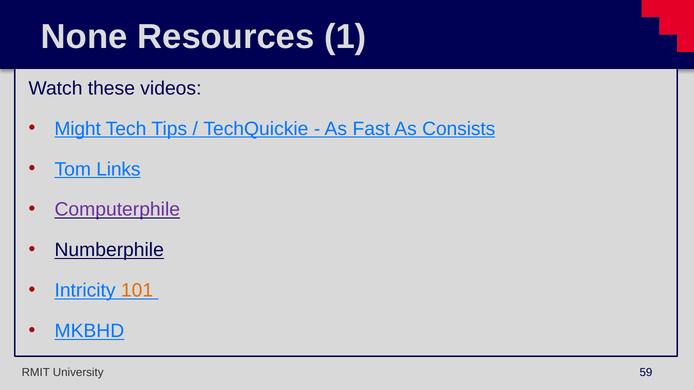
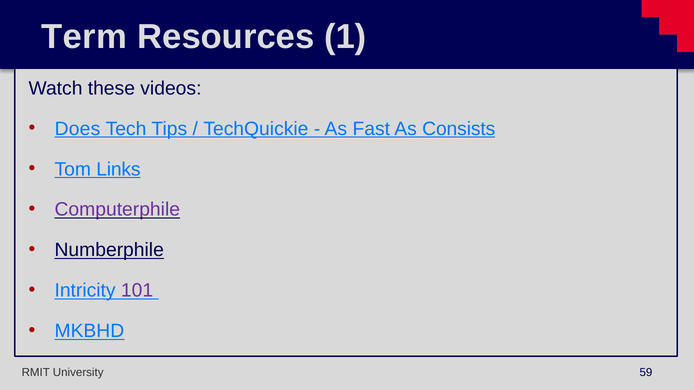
None: None -> Term (84, 37)
Might: Might -> Does (77, 129)
101 colour: orange -> purple (137, 291)
